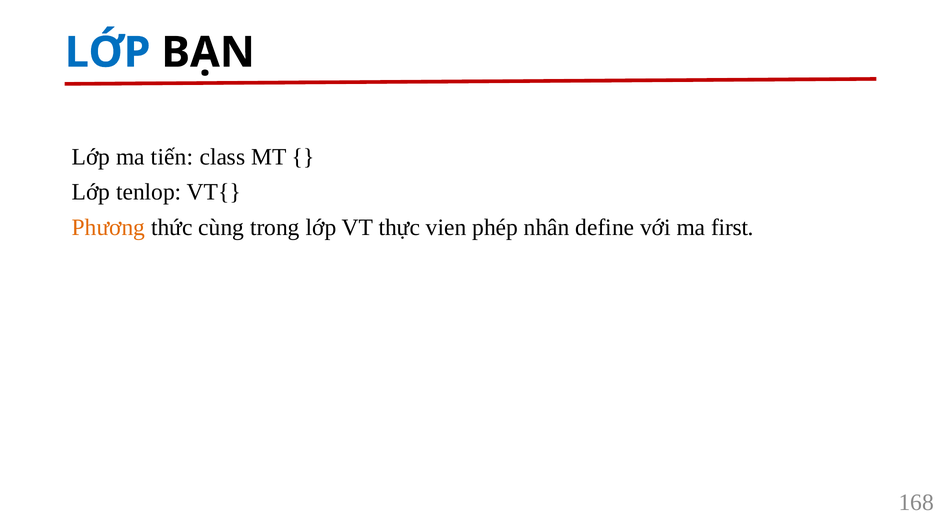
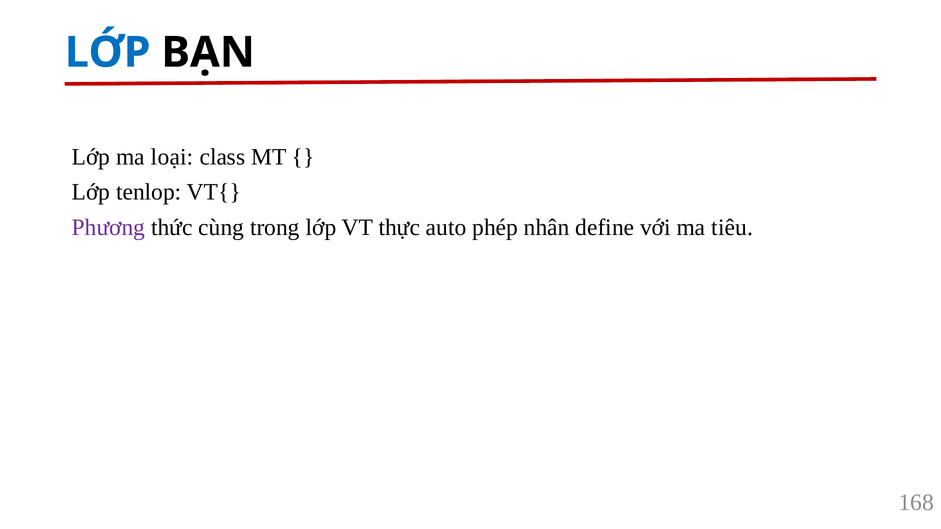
tiến: tiến -> loại (172, 157)
Phương colour: orange -> purple (109, 227)
vien: vien -> auto (446, 227)
first: first -> tiêu (732, 227)
